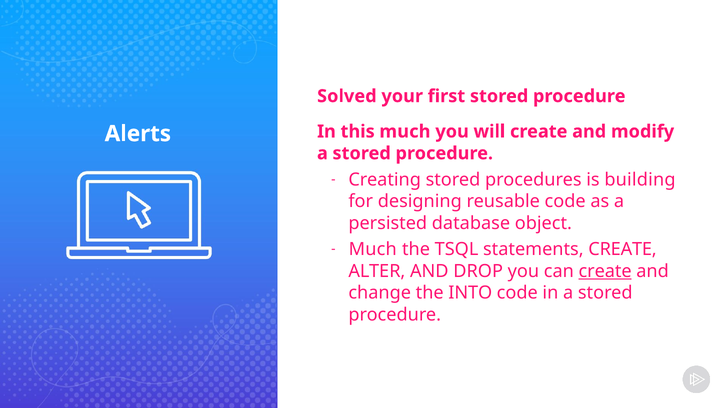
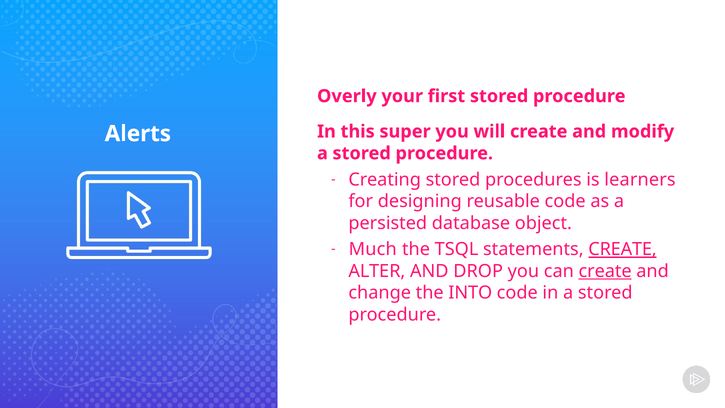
Solved: Solved -> Overly (347, 96)
this much: much -> super (405, 131)
building: building -> learners (640, 180)
CREATE underline: none -> present (623, 249)
